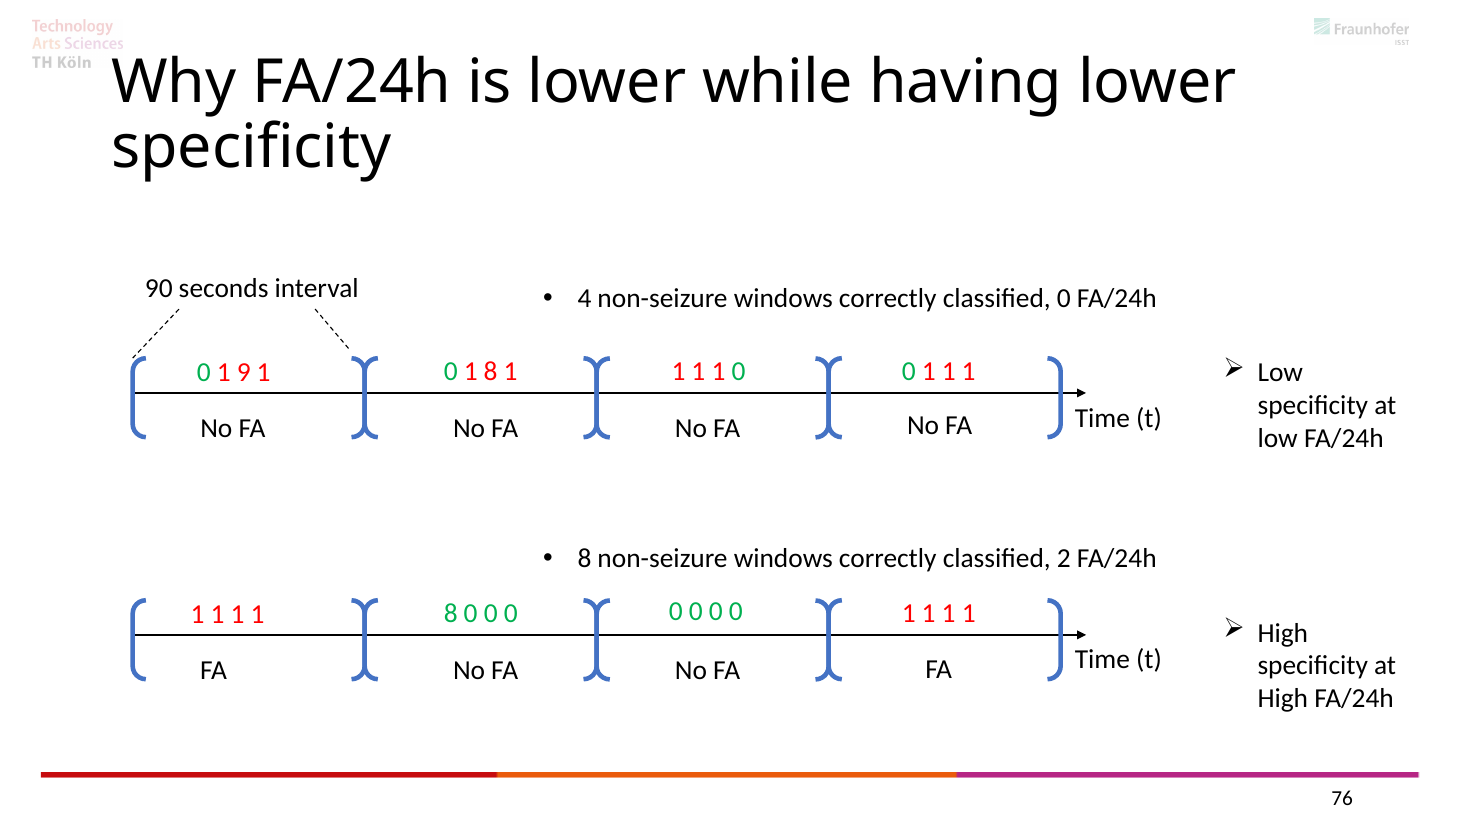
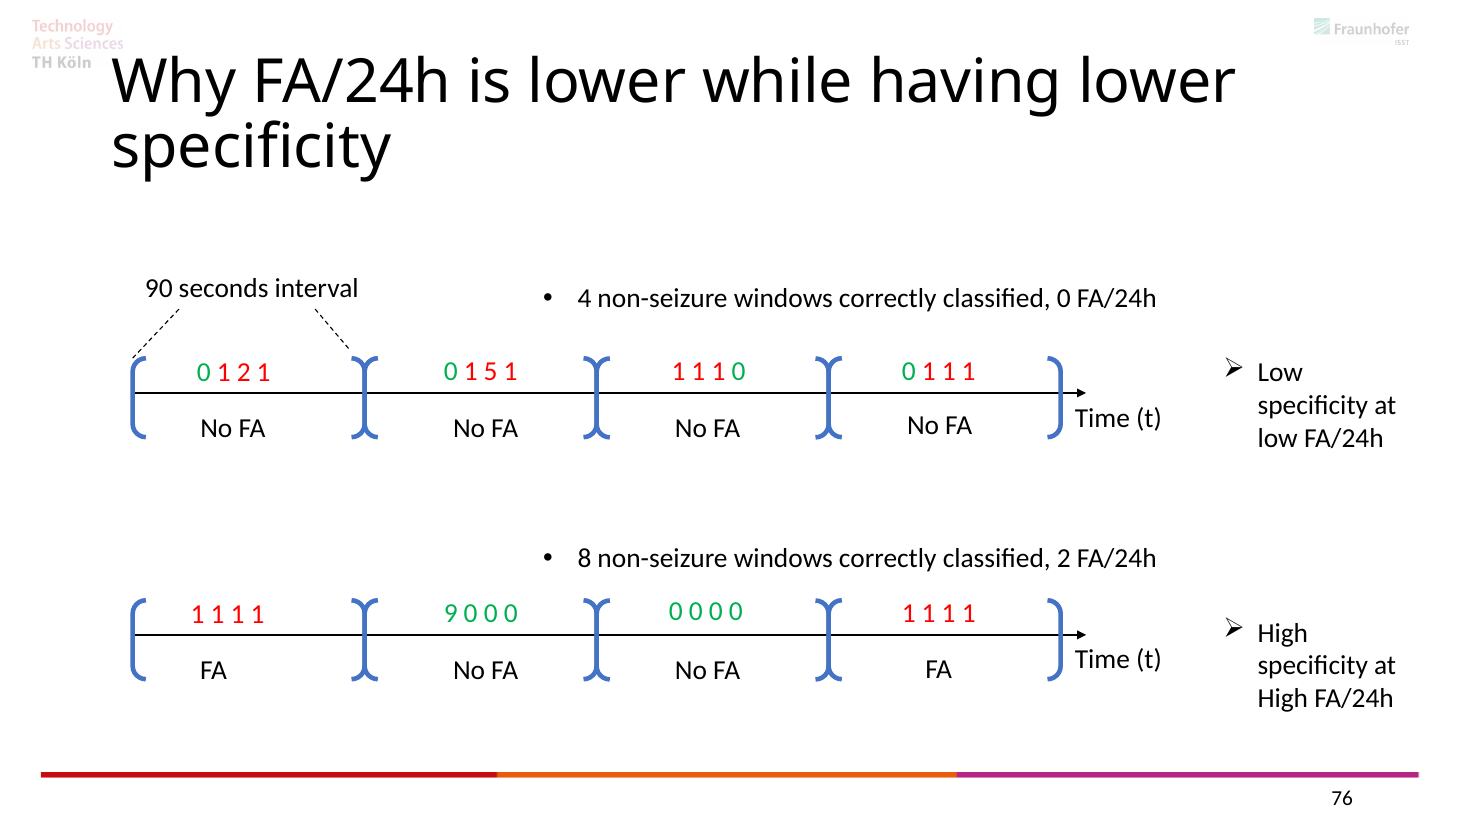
1 9: 9 -> 2 (244, 372)
0 1 8: 8 -> 5 (491, 371)
1 1 8: 8 -> 9 (451, 613)
